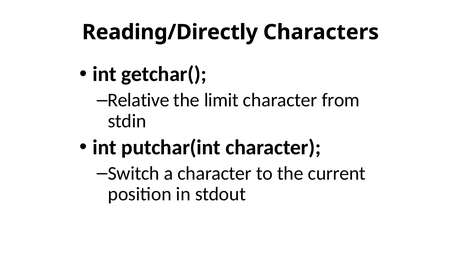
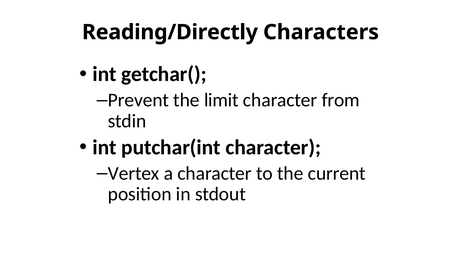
Relative: Relative -> Prevent (138, 100)
Switch: Switch -> Vertex (134, 174)
